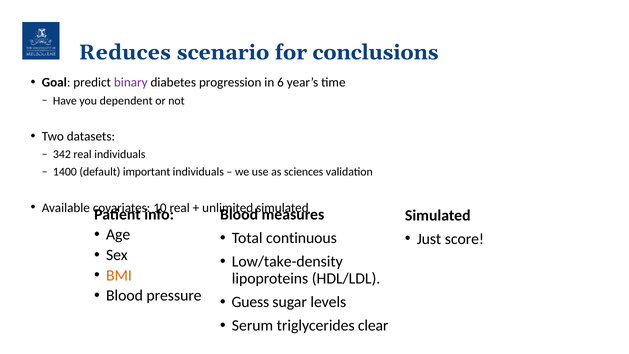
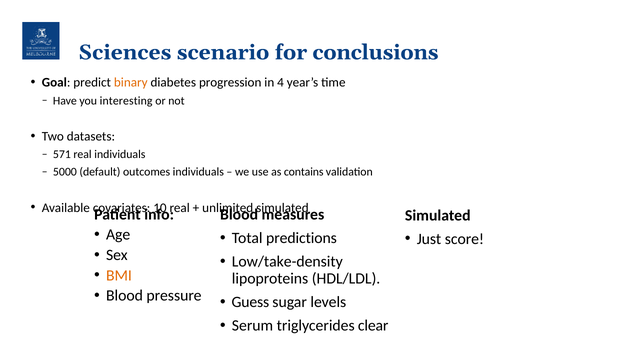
Reduces: Reduces -> Sciences (125, 52)
binary colour: purple -> orange (131, 83)
6: 6 -> 4 (281, 83)
dependent: dependent -> interesting (126, 101)
342: 342 -> 571 (62, 155)
1400: 1400 -> 5000 (65, 172)
important: important -> outcomes (147, 172)
sciences: sciences -> contains (304, 172)
continuous: continuous -> predictions (301, 238)
